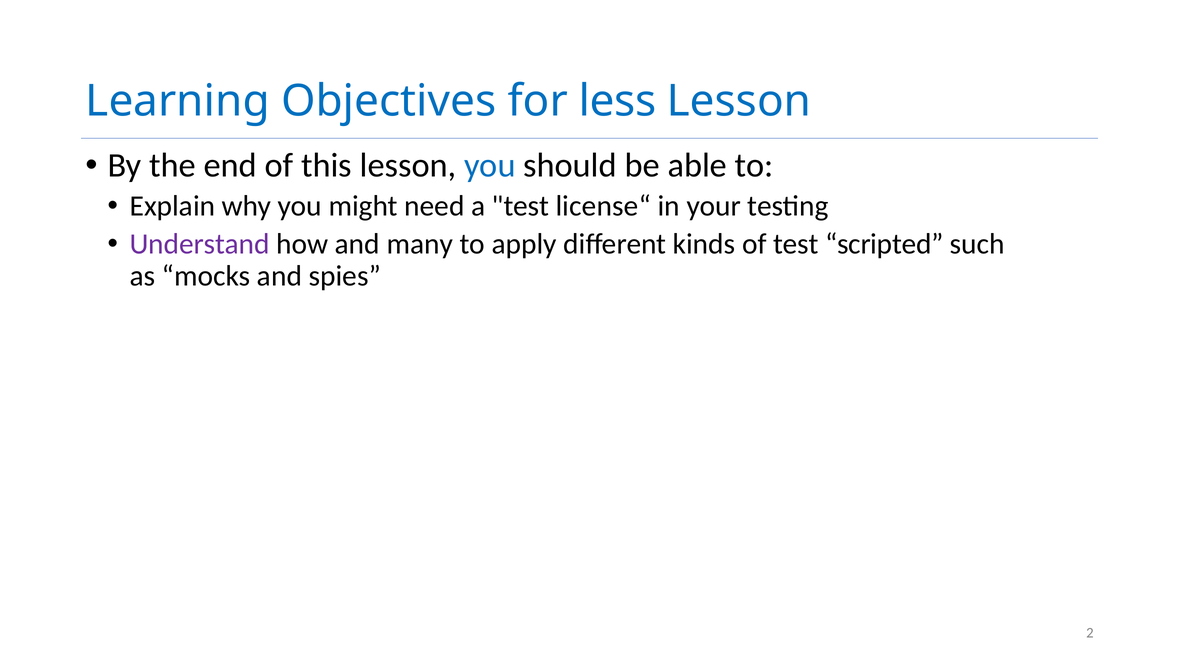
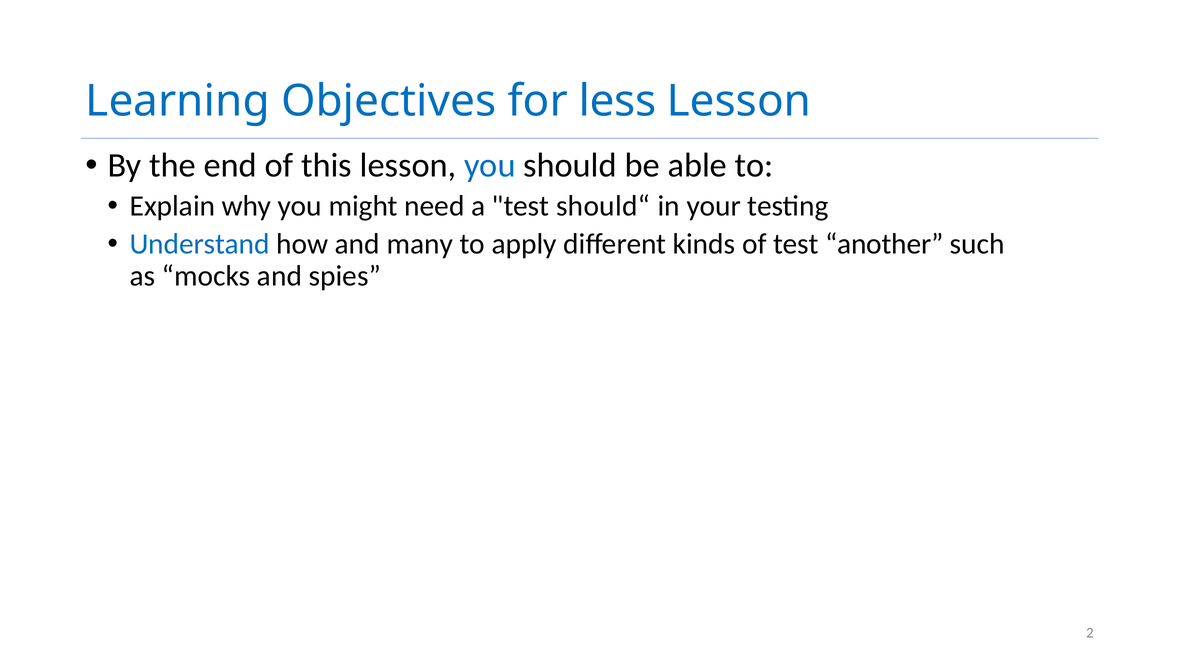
license“: license“ -> should“ (603, 206)
Understand colour: purple -> blue (200, 244)
scripted: scripted -> another (884, 244)
